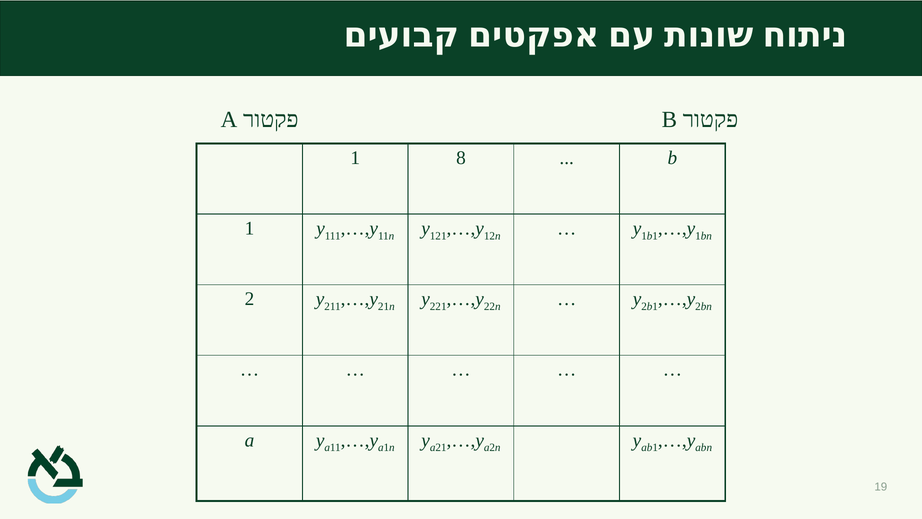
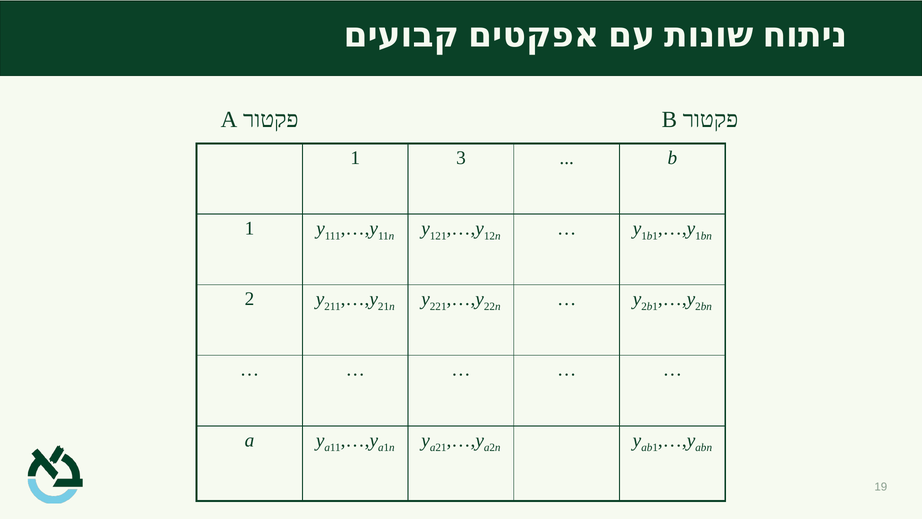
8: 8 -> 3 (461, 158)
